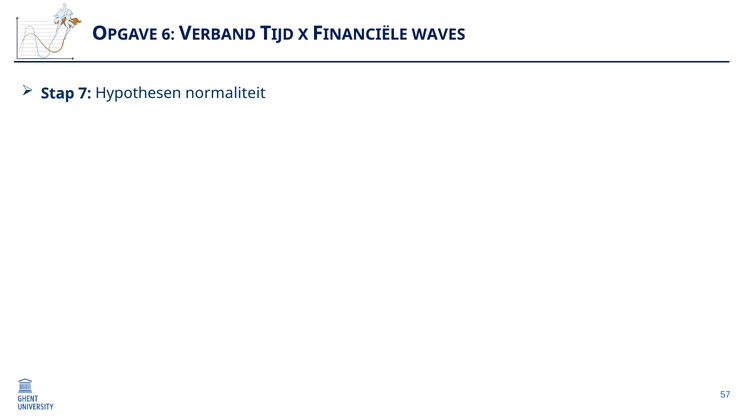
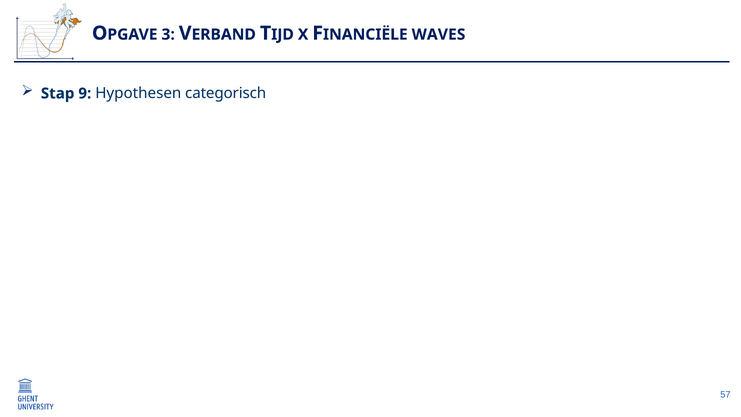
6: 6 -> 3 (168, 35)
7: 7 -> 9 (85, 93)
normaliteit: normaliteit -> categorisch (226, 93)
